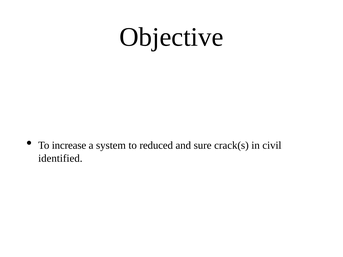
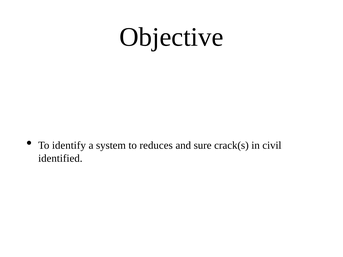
increase: increase -> identify (69, 146)
reduced: reduced -> reduces (156, 146)
